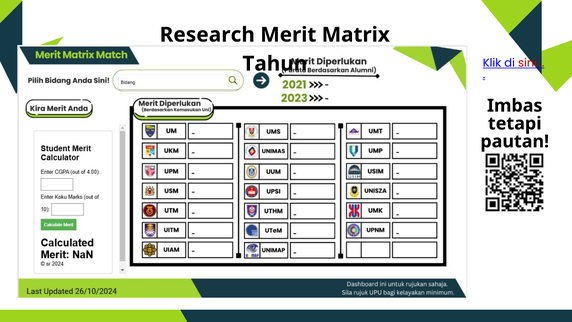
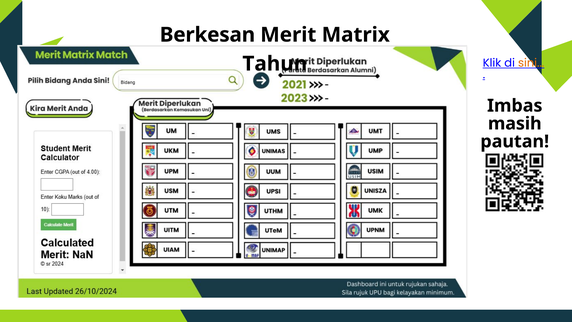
Research: Research -> Berkesan (207, 35)
sini colour: red -> orange (531, 63)
tetapi: tetapi -> masih (515, 123)
